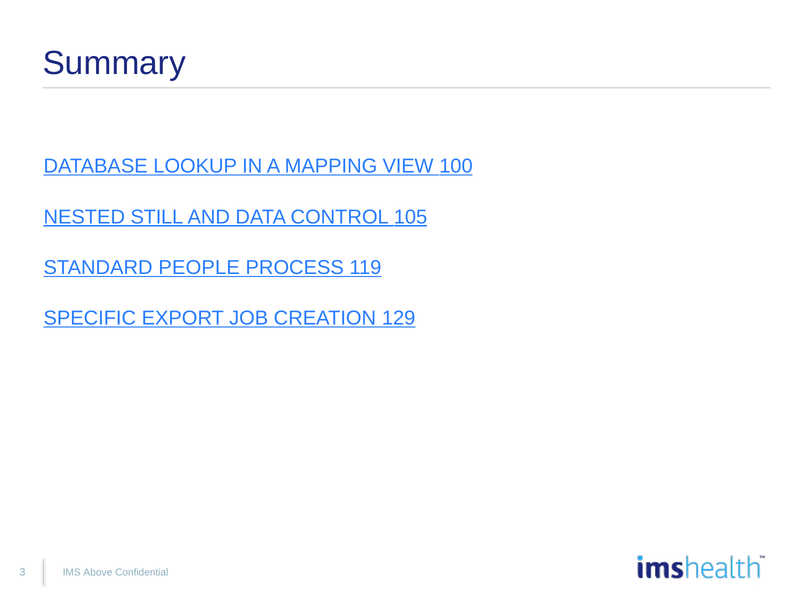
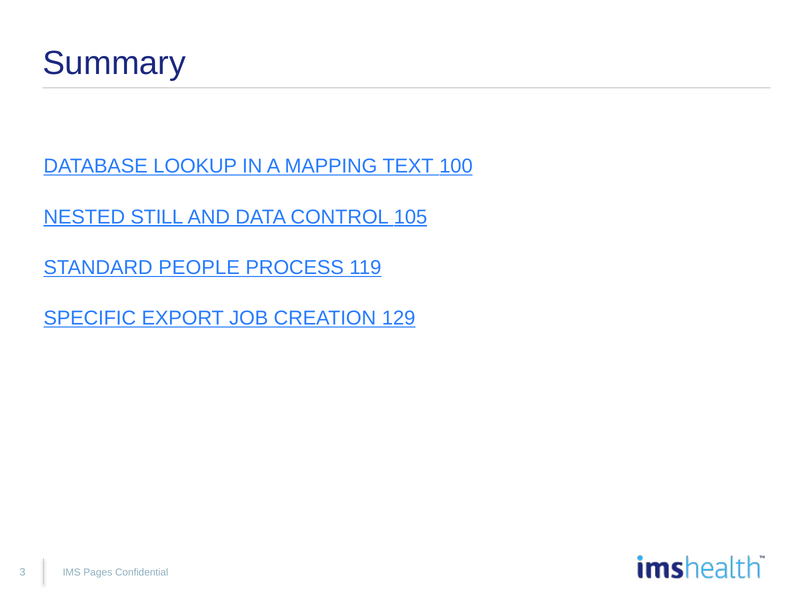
VIEW: VIEW -> TEXT (408, 166)
Above: Above -> Pages (98, 572)
